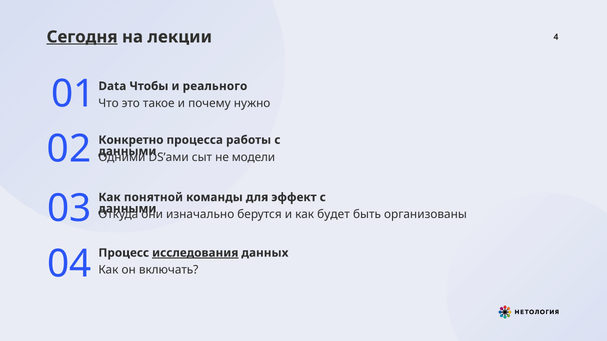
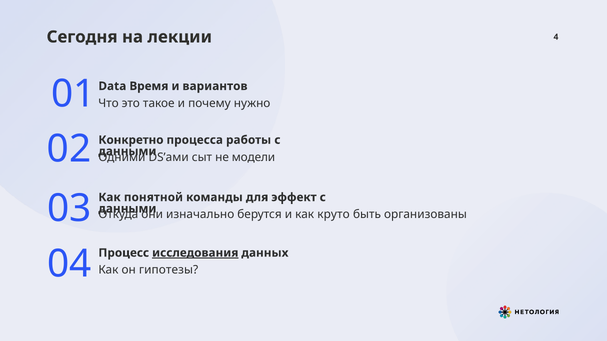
Сегодня underline: present -> none (82, 37)
Чтобы: Чтобы -> Время (149, 86)
реального: реального -> вариантов (215, 86)
будет: будет -> круто (333, 215)
включать: включать -> гипотезы (169, 270)
